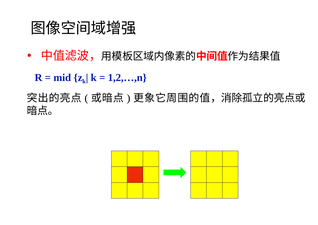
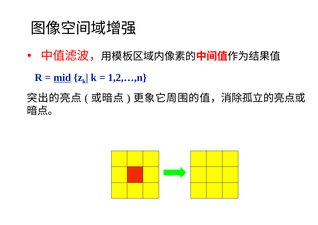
mid underline: none -> present (62, 78)
